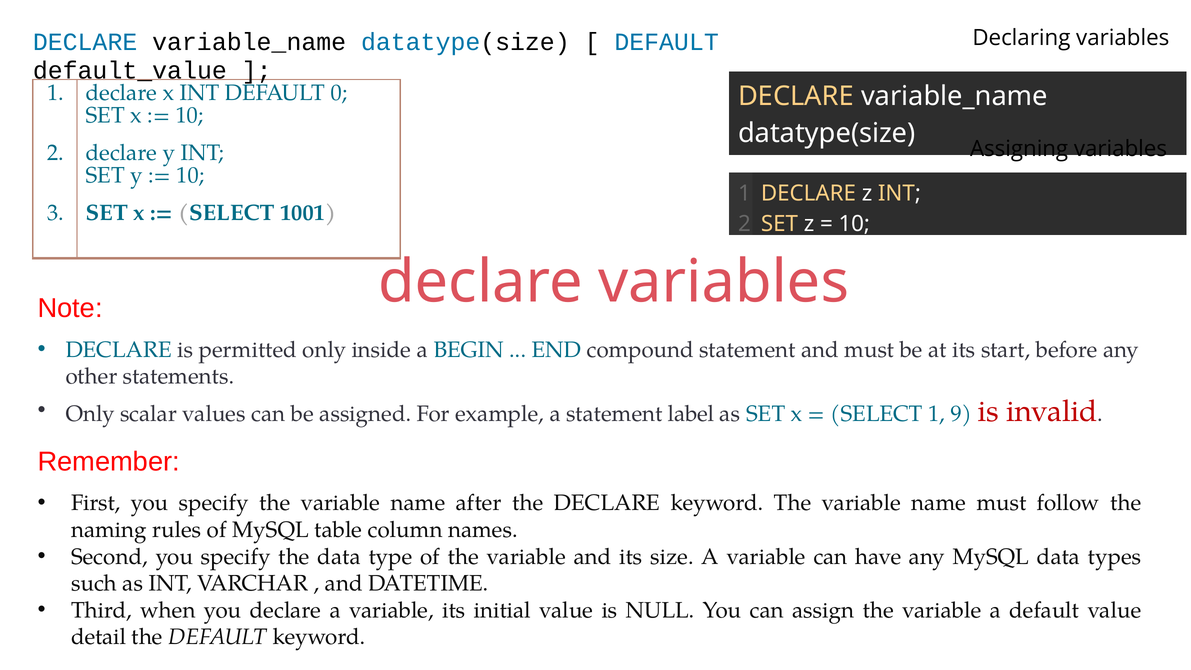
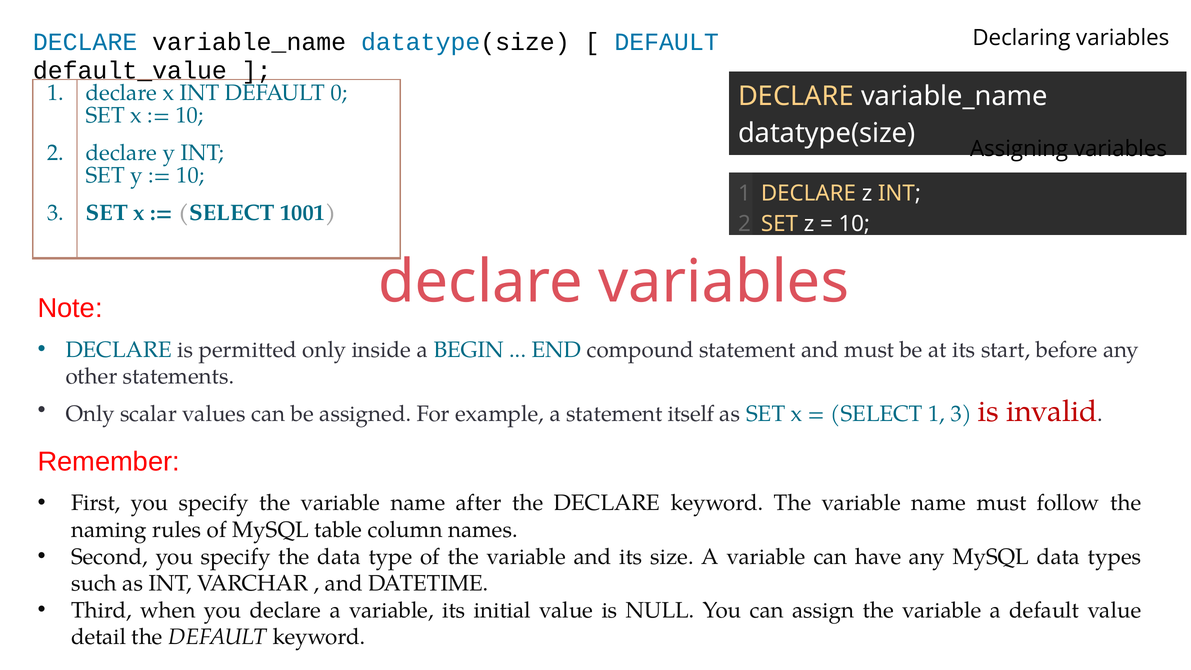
label: label -> itself (691, 414)
1 9: 9 -> 3 (961, 414)
